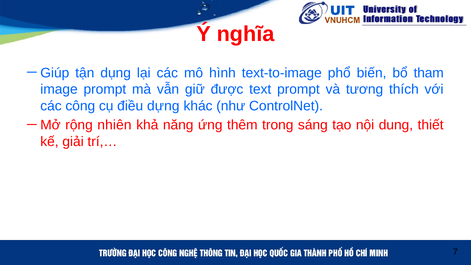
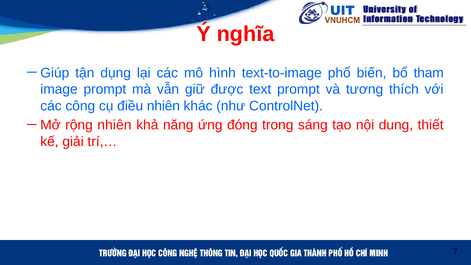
điều dựng: dựng -> nhiên (163, 106)
thêm: thêm -> đóng (242, 125)
